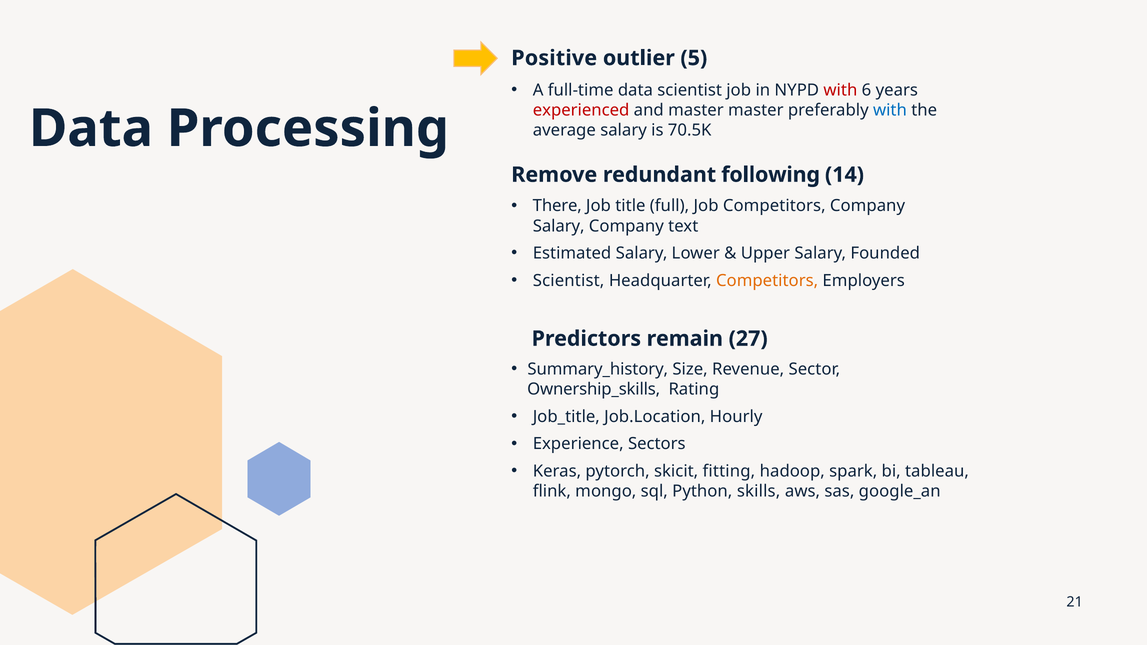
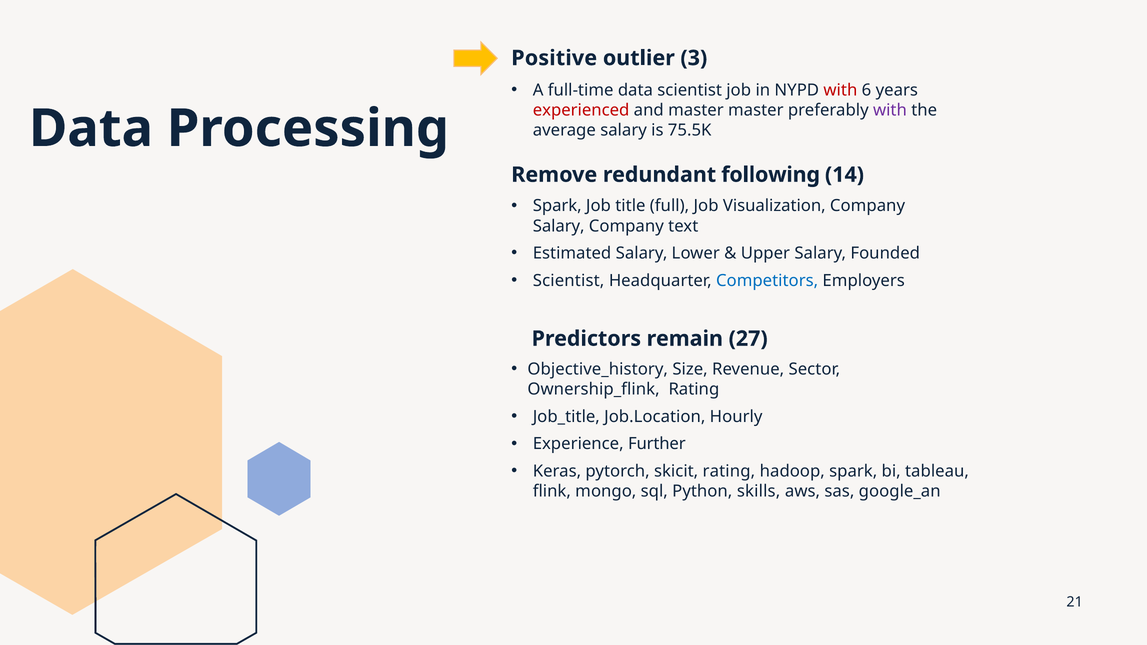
5: 5 -> 3 (694, 58)
with colour: blue -> purple (890, 110)
70.5K: 70.5K -> 75.5K (690, 130)
There: There -> Spark (557, 206)
Job Competitors: Competitors -> Visualization (774, 206)
Competitors colour: orange -> blue (767, 281)
Summary_history: Summary_history -> Objective_history (598, 369)
Ownership_skills: Ownership_skills -> Ownership_flink (594, 390)
Sectors: Sectors -> Further (657, 444)
skicit fitting: fitting -> rating (729, 471)
